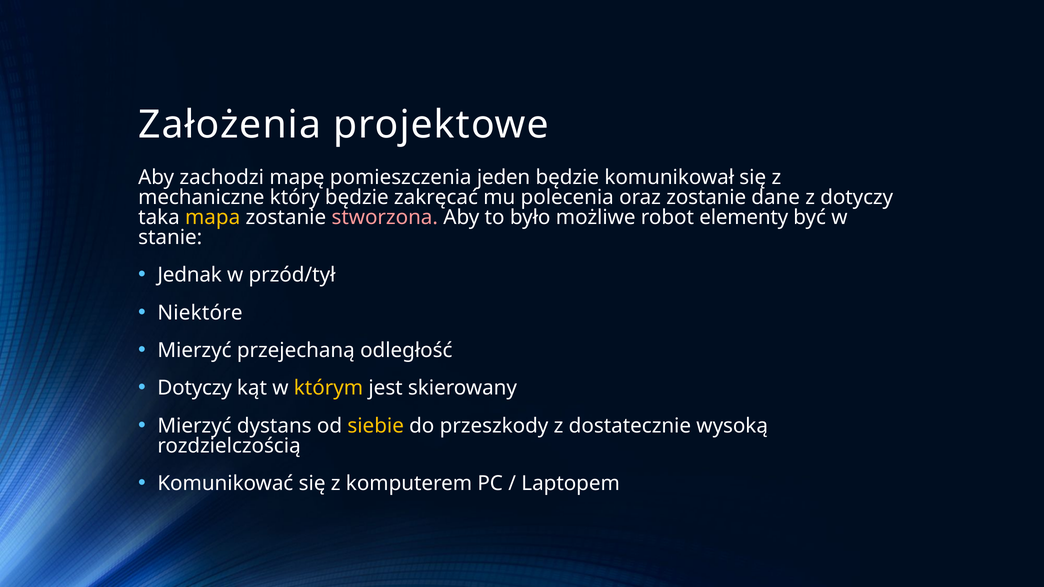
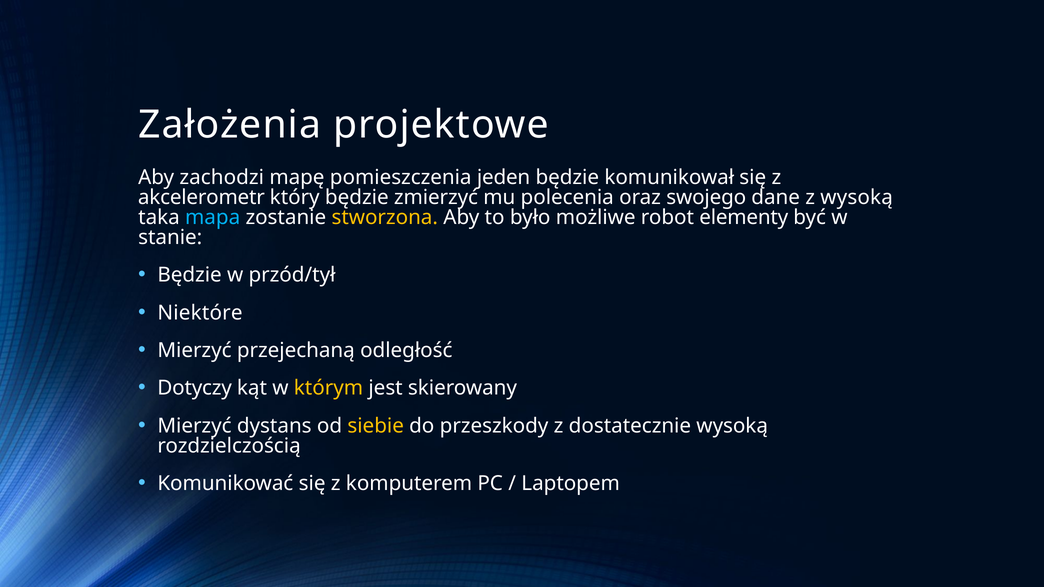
mechaniczne: mechaniczne -> akcelerometr (201, 197)
zakręcać: zakręcać -> zmierzyć (436, 197)
oraz zostanie: zostanie -> swojego (706, 197)
z dotyczy: dotyczy -> wysoką (857, 197)
mapa colour: yellow -> light blue (213, 218)
stworzona colour: pink -> yellow (385, 218)
Jednak: Jednak -> Będzie (190, 275)
